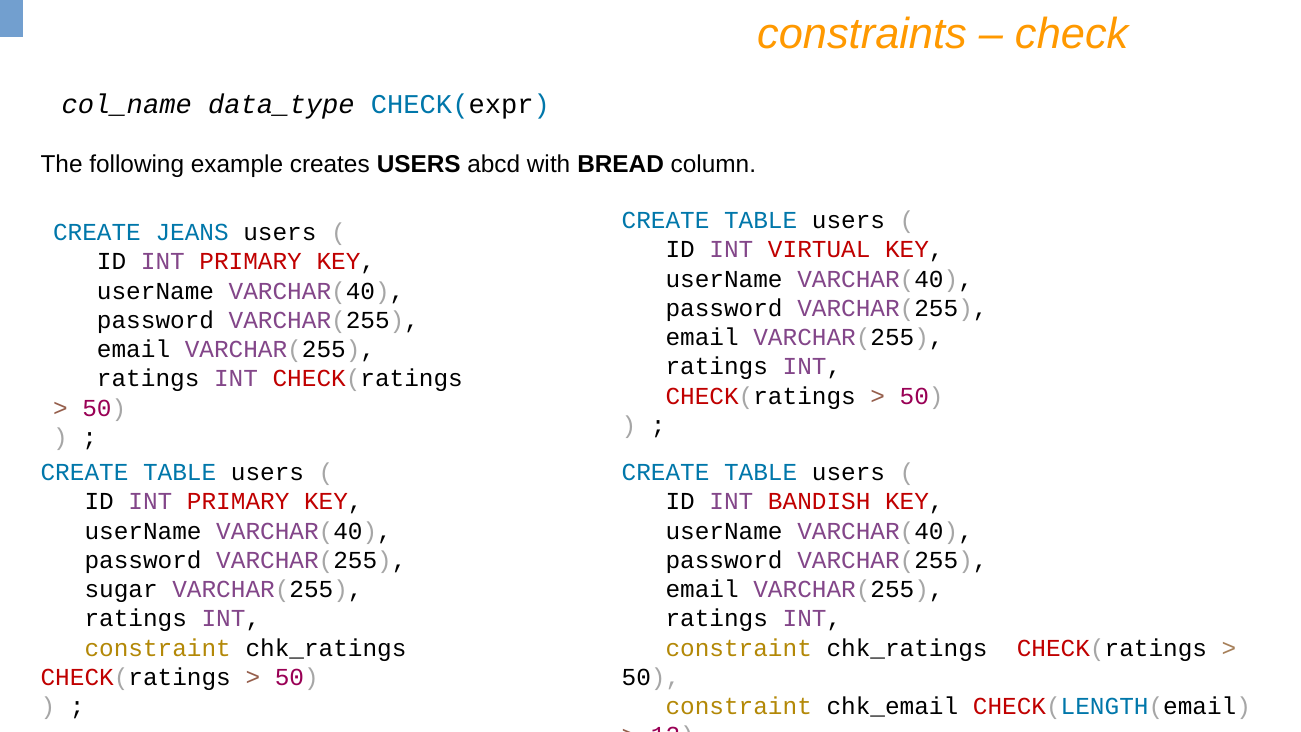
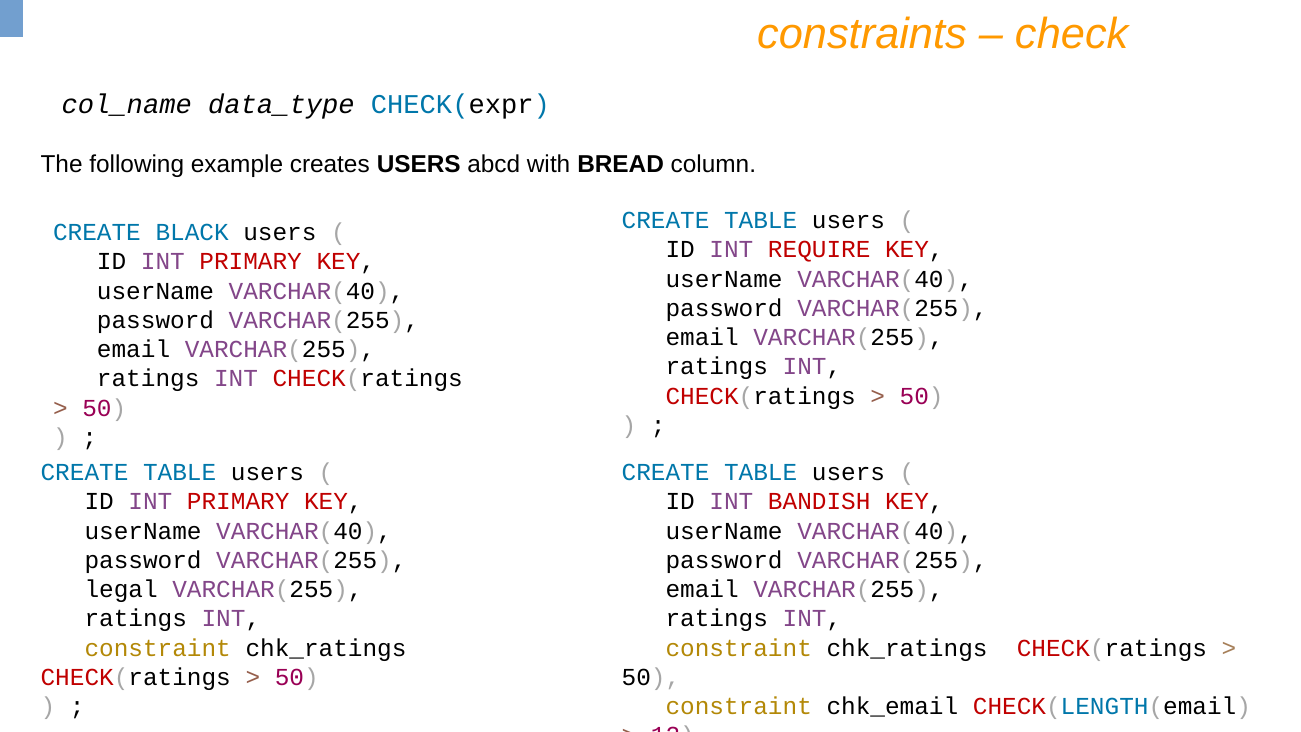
JEANS: JEANS -> BLACK (192, 232)
VIRTUAL: VIRTUAL -> REQUIRE (819, 250)
sugar: sugar -> legal (121, 589)
